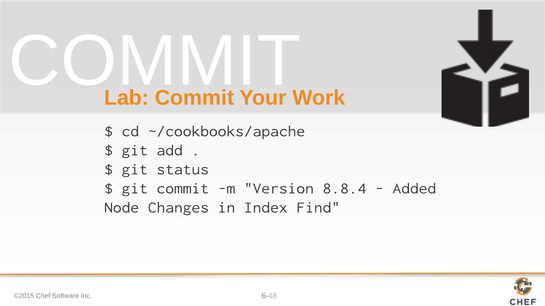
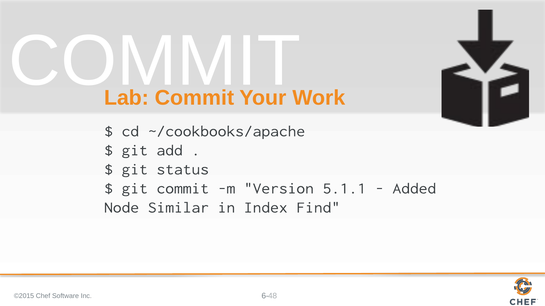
8.8.4: 8.8.4 -> 5.1.1 (344, 189)
Changes: Changes -> Similar (178, 208)
